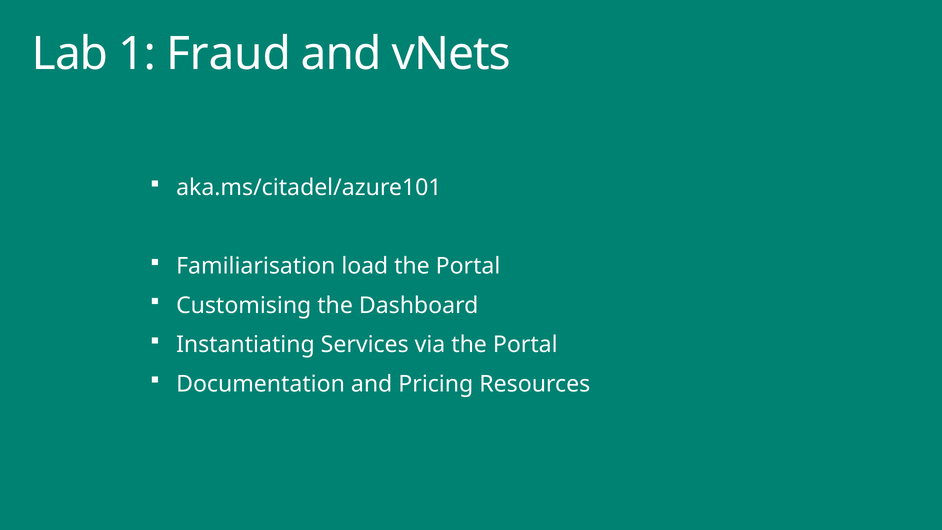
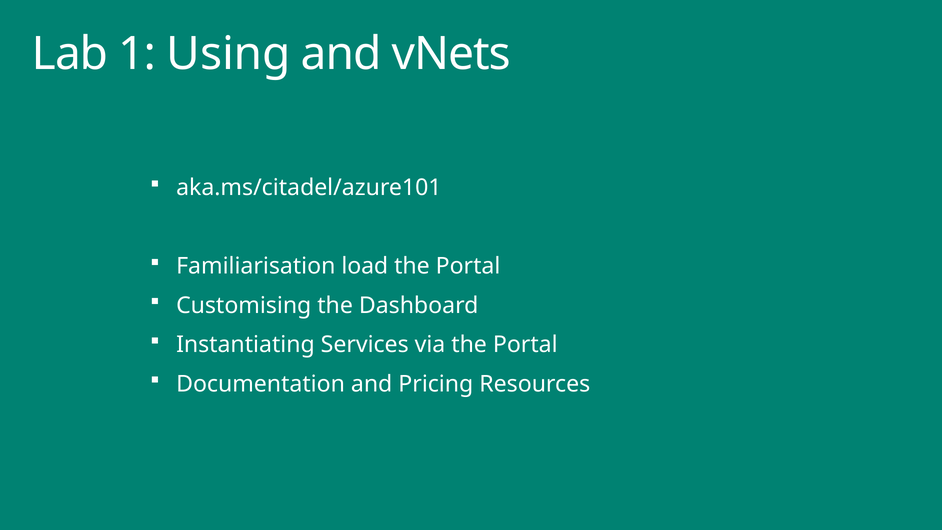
Fraud: Fraud -> Using (229, 54)
